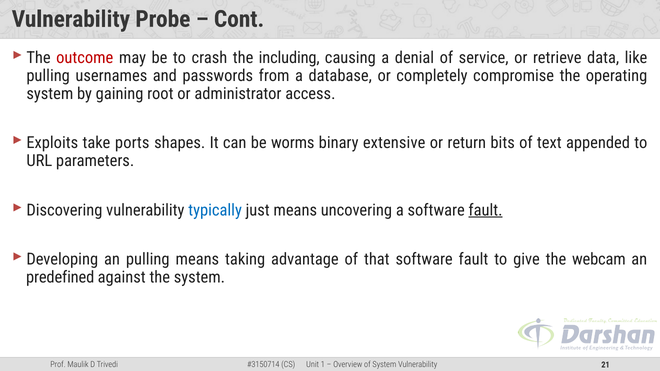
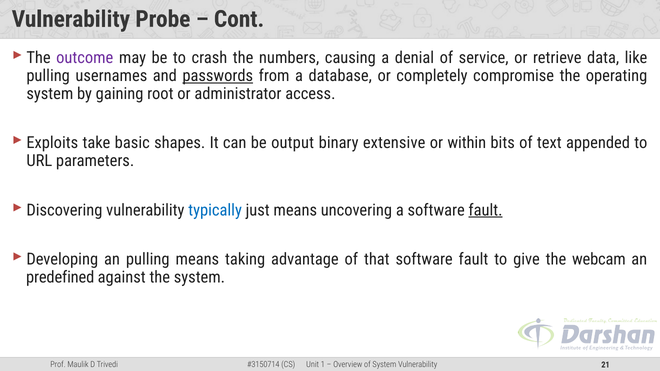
outcome colour: red -> purple (85, 58)
including: including -> numbers (289, 58)
passwords underline: none -> present (218, 76)
ports: ports -> basic (132, 143)
worms: worms -> output (293, 143)
return: return -> within (467, 143)
